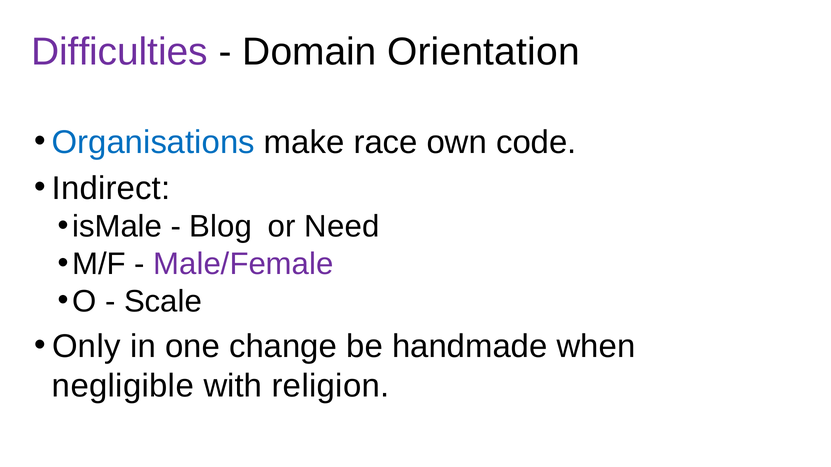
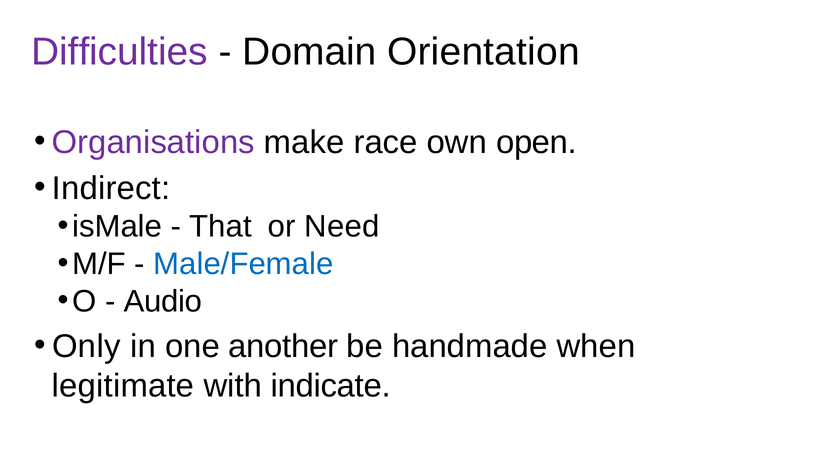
Organisations colour: blue -> purple (153, 142)
code: code -> open (537, 142)
Blog: Blog -> That (221, 227)
Male/Female colour: purple -> blue (243, 264)
Scale: Scale -> Audio (163, 302)
change: change -> another (283, 347)
negligible: negligible -> legitimate (123, 386)
religion: religion -> indicate (331, 386)
